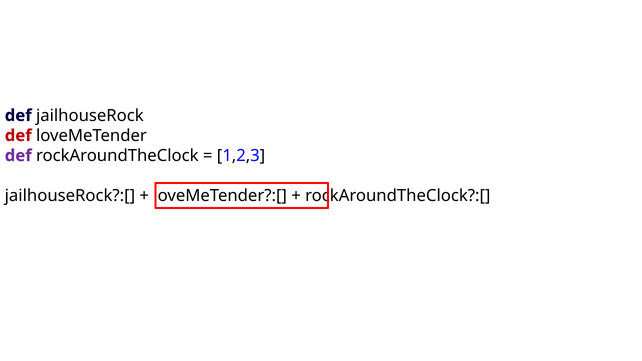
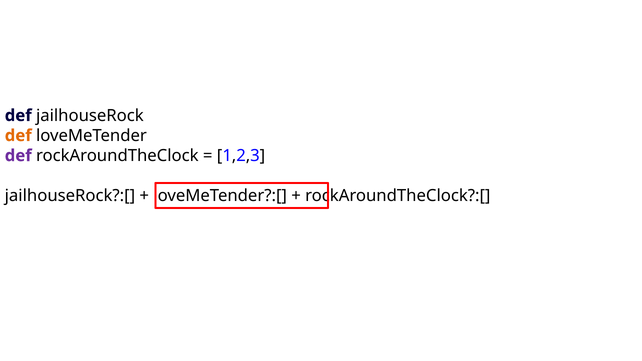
def colour: red -> orange (18, 136)
